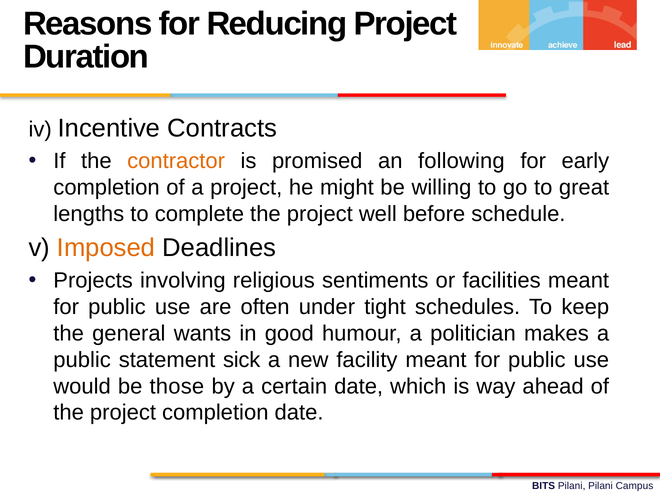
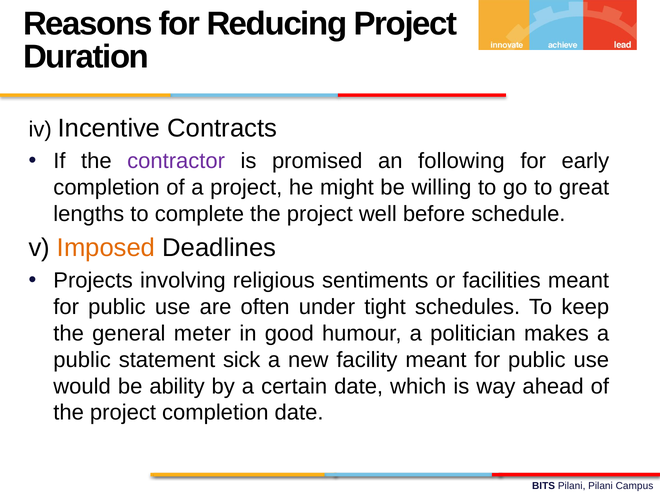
contractor colour: orange -> purple (176, 161)
wants: wants -> meter (202, 333)
those: those -> ability (177, 386)
